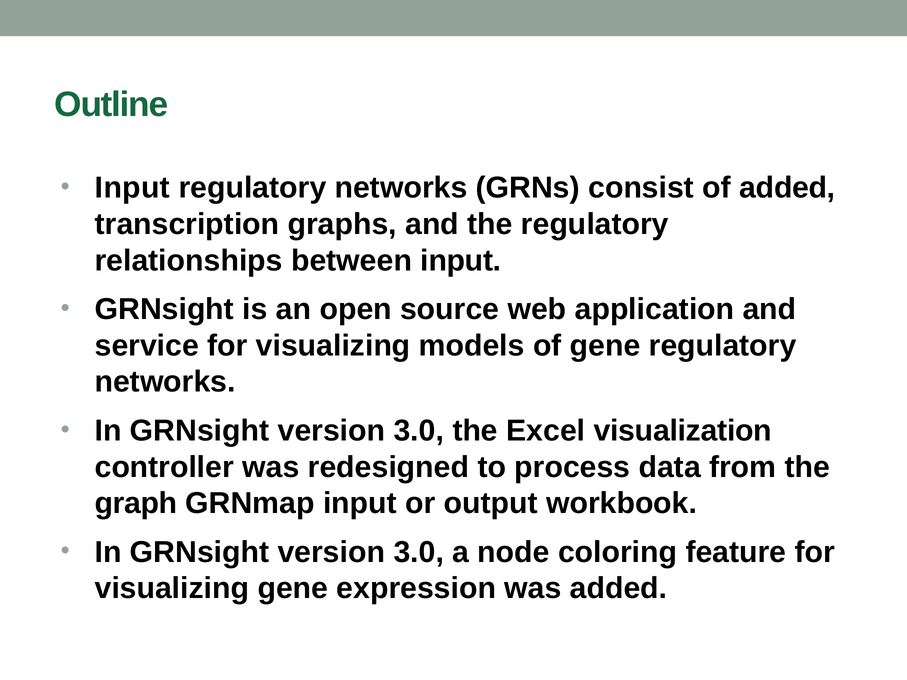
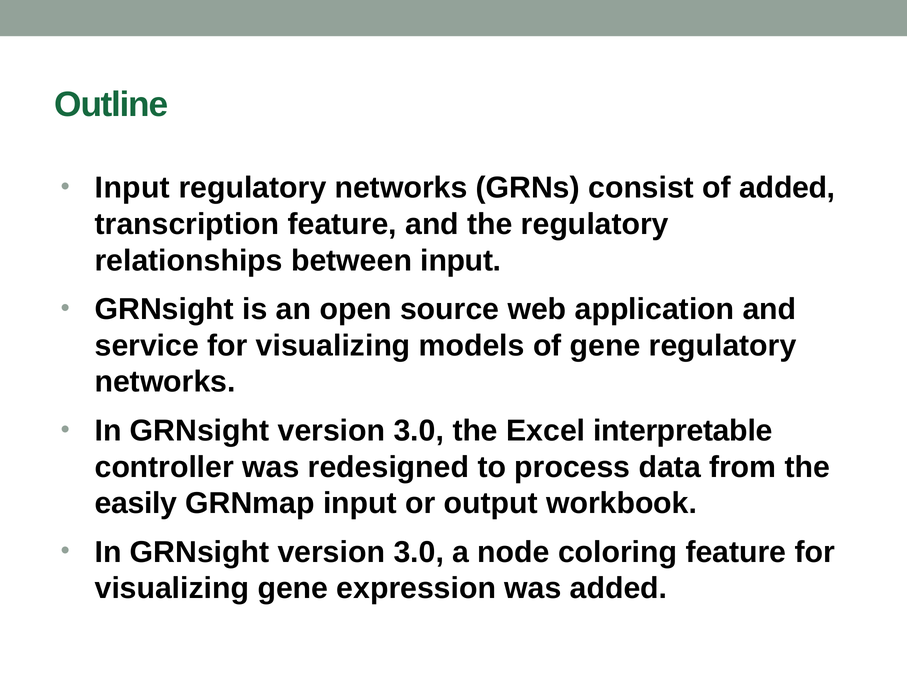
transcription graphs: graphs -> feature (342, 224)
visualization: visualization -> interpretable (683, 431)
graph: graph -> easily (136, 504)
